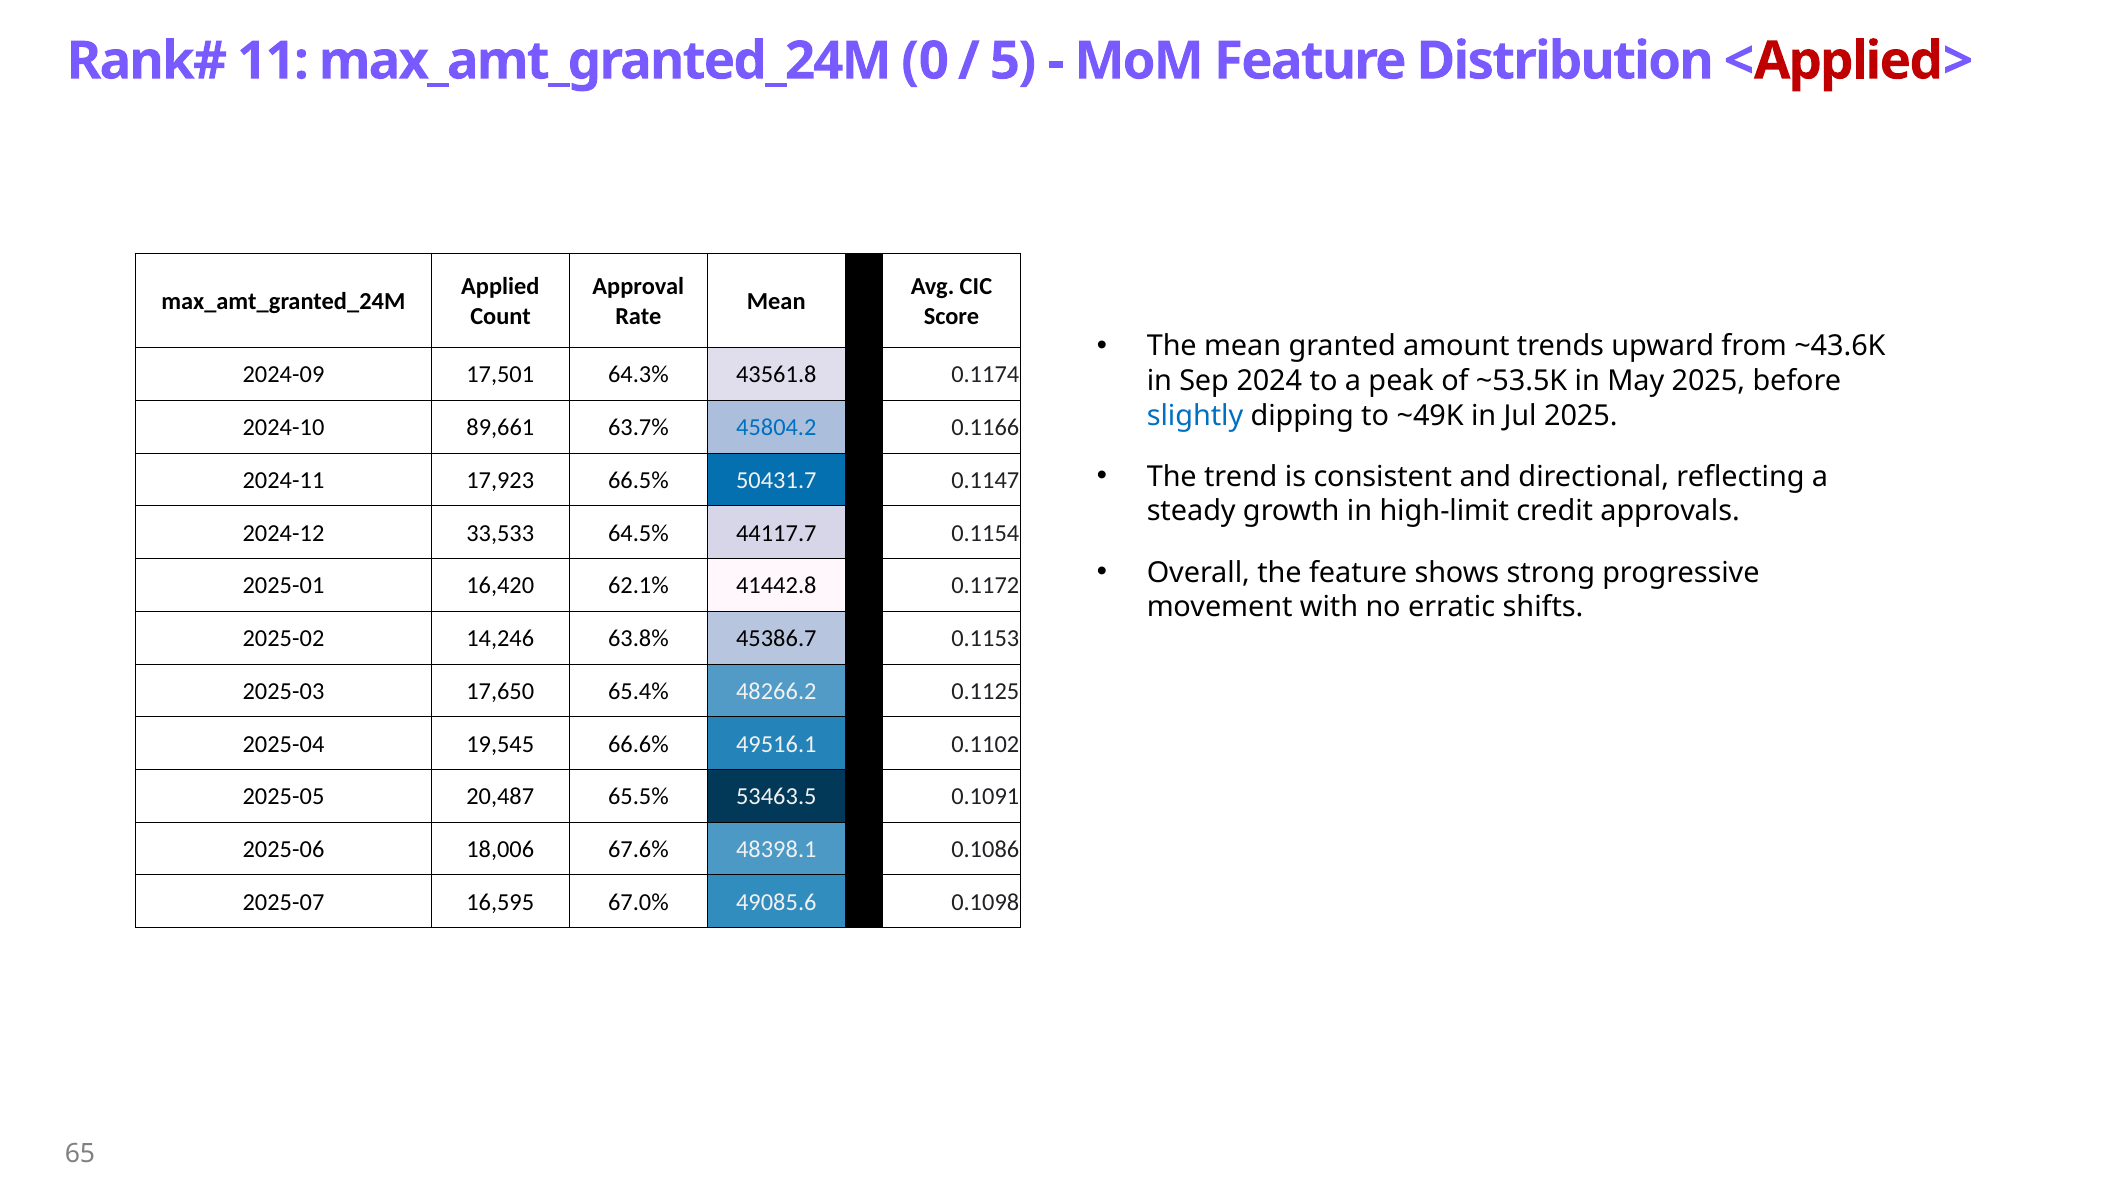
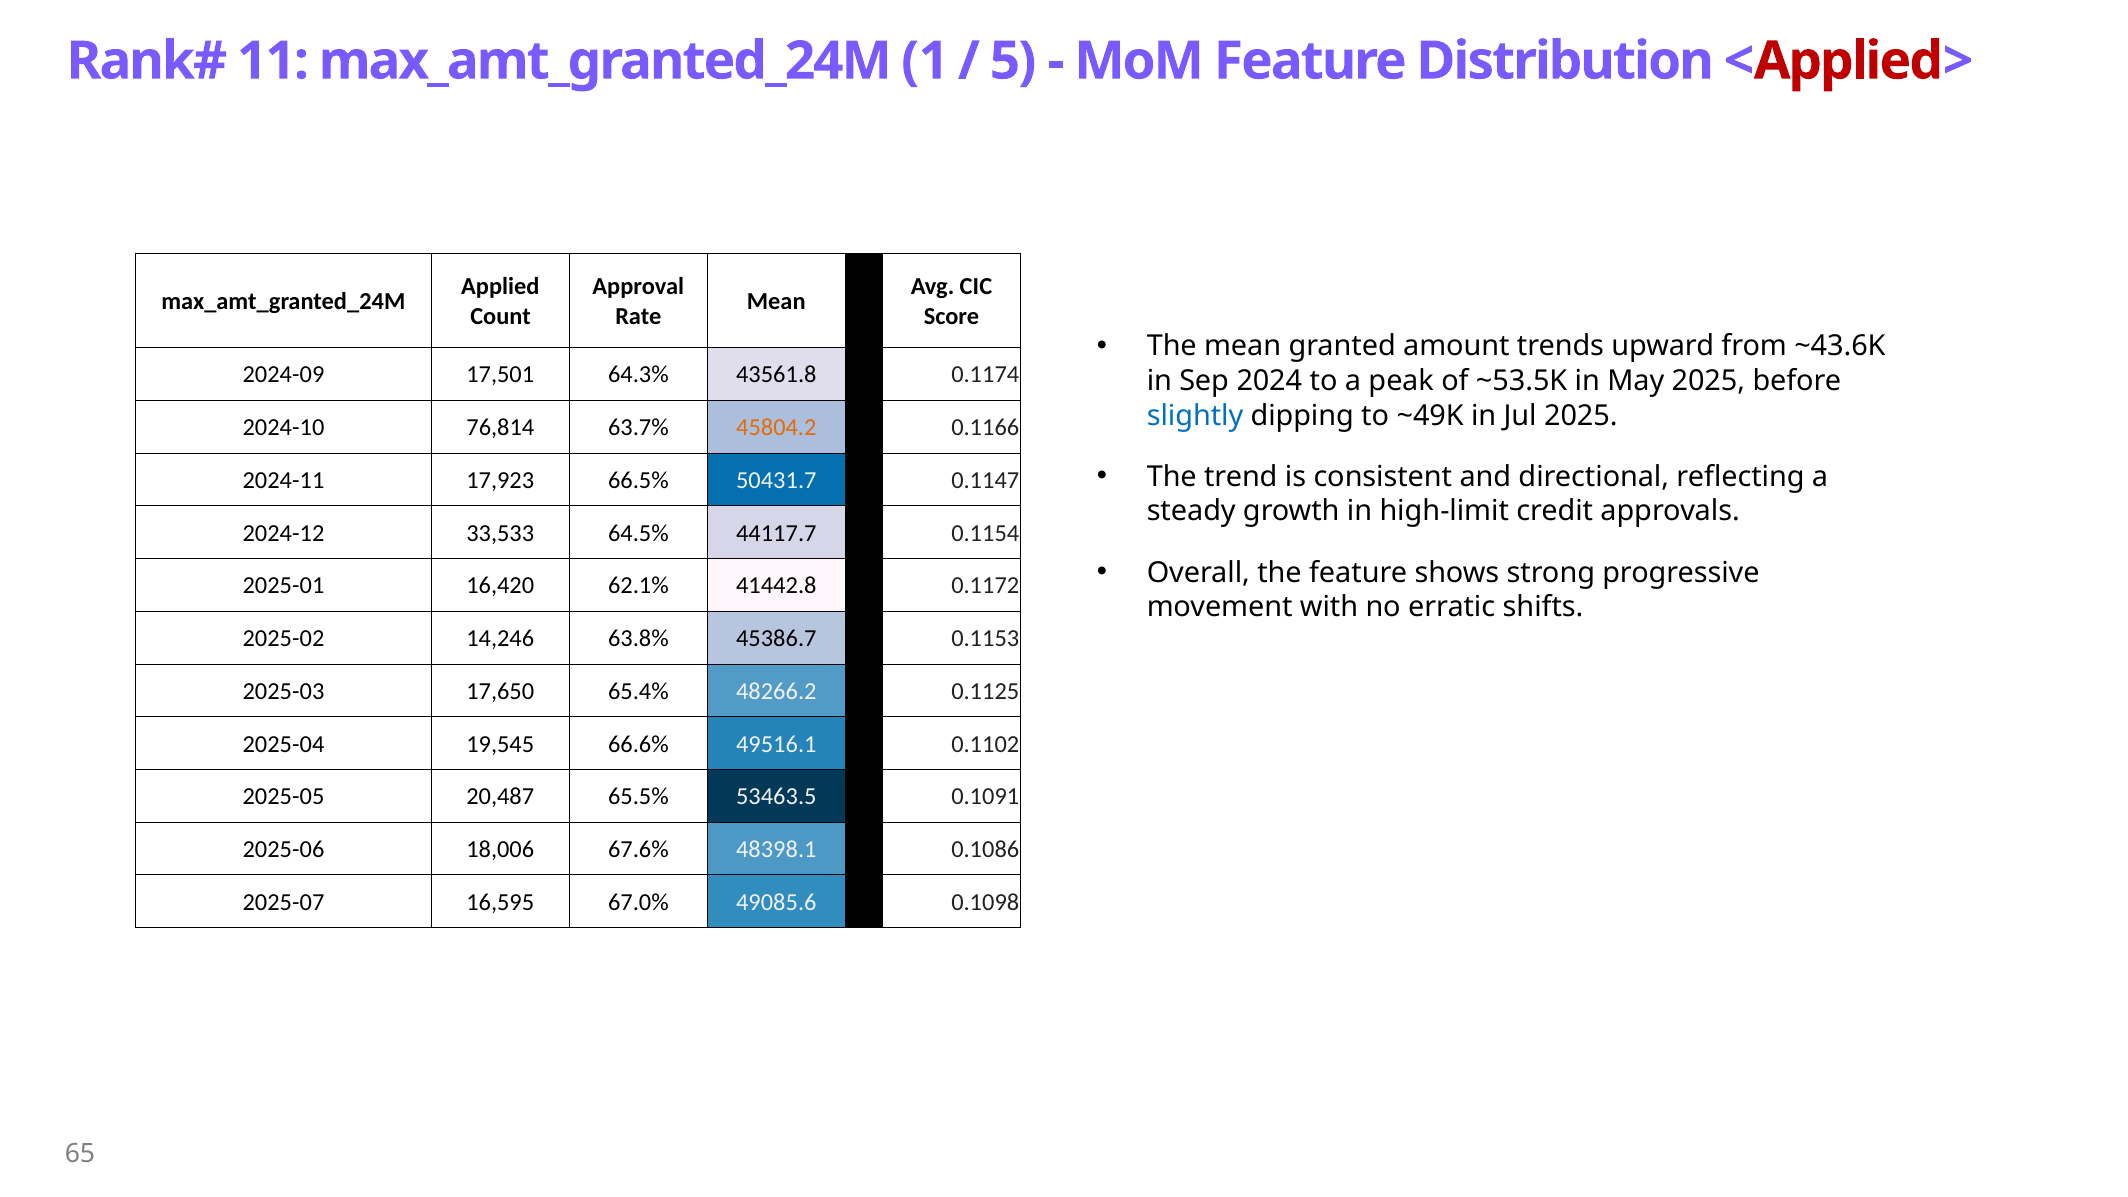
0: 0 -> 1 (925, 61)
89,661: 89,661 -> 76,814 (500, 428)
45804.2 colour: blue -> orange (776, 428)
